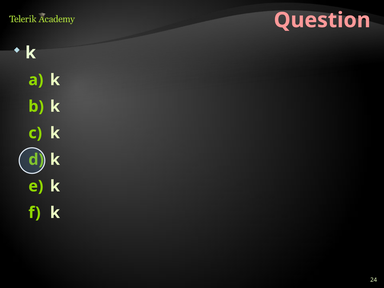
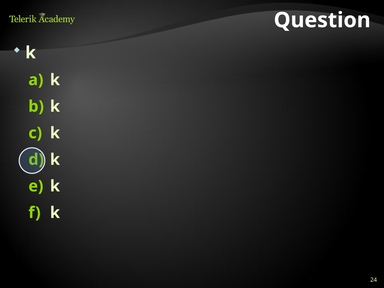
Question colour: pink -> white (322, 20)
